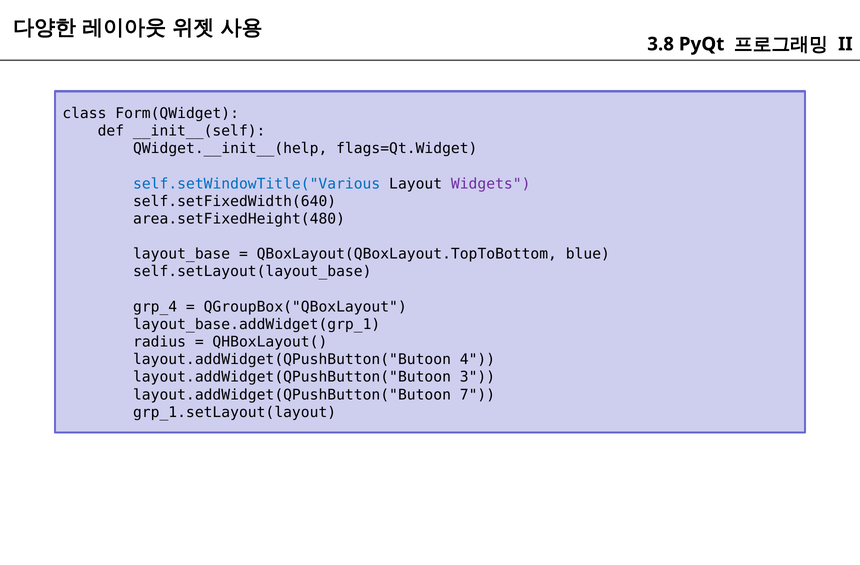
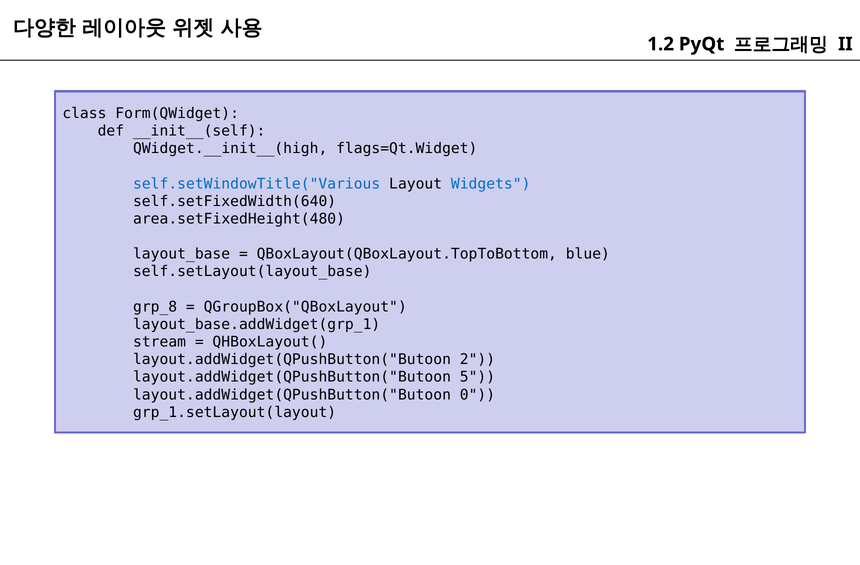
3.8: 3.8 -> 1.2 (661, 44)
QWidget.__init__(help: QWidget.__init__(help -> QWidget.__init__(high (230, 148)
Widgets colour: purple -> blue (491, 184)
grp_4: grp_4 -> grp_8 (155, 307)
radius: radius -> stream (160, 342)
4: 4 -> 2 (477, 359)
3: 3 -> 5 (477, 377)
7: 7 -> 0 (477, 395)
